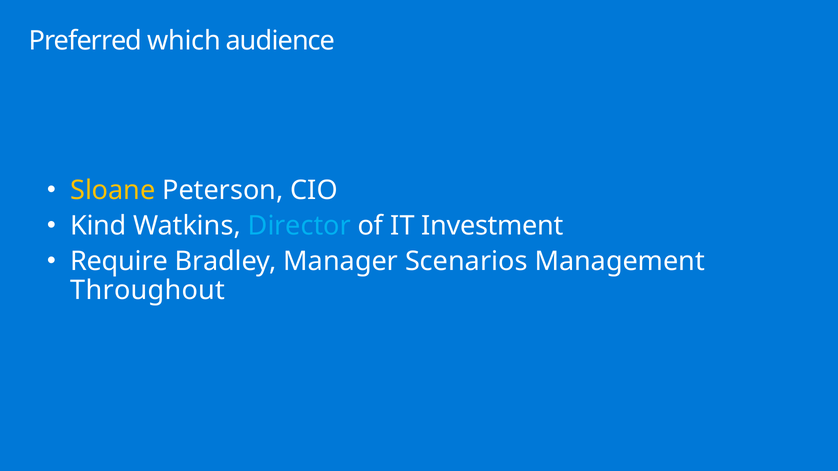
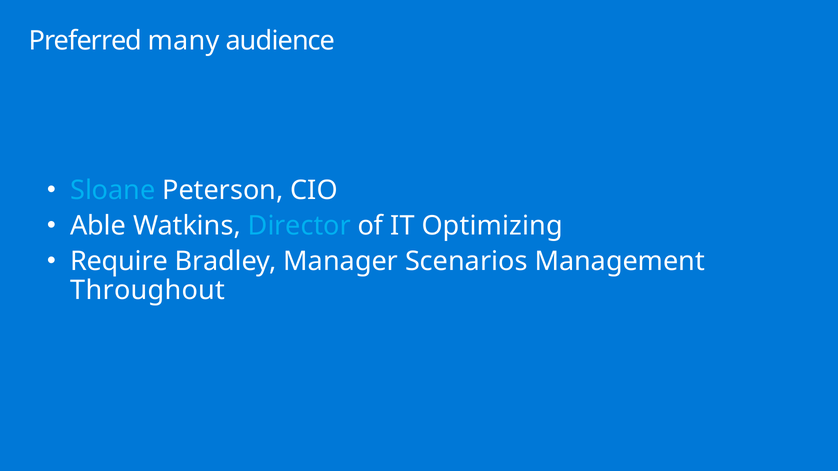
which: which -> many (184, 41)
Sloane colour: yellow -> light blue (113, 190)
Kind: Kind -> Able (98, 226)
Investment: Investment -> Optimizing (492, 226)
